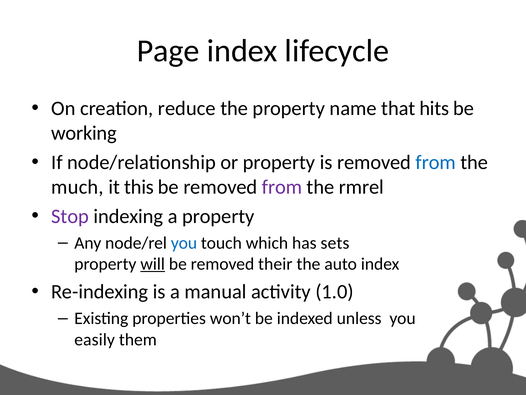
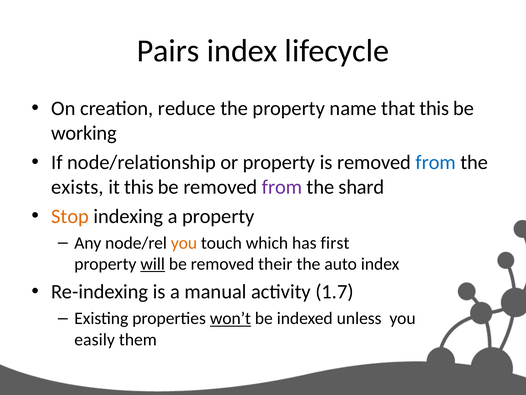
Page: Page -> Pairs (168, 51)
that hits: hits -> this (434, 108)
much: much -> exists (78, 187)
rmrel: rmrel -> shard (361, 187)
Stop colour: purple -> orange (70, 216)
you colour: blue -> orange (184, 243)
sets: sets -> first (335, 243)
1.0: 1.0 -> 1.7 (335, 291)
won’t underline: none -> present (230, 318)
